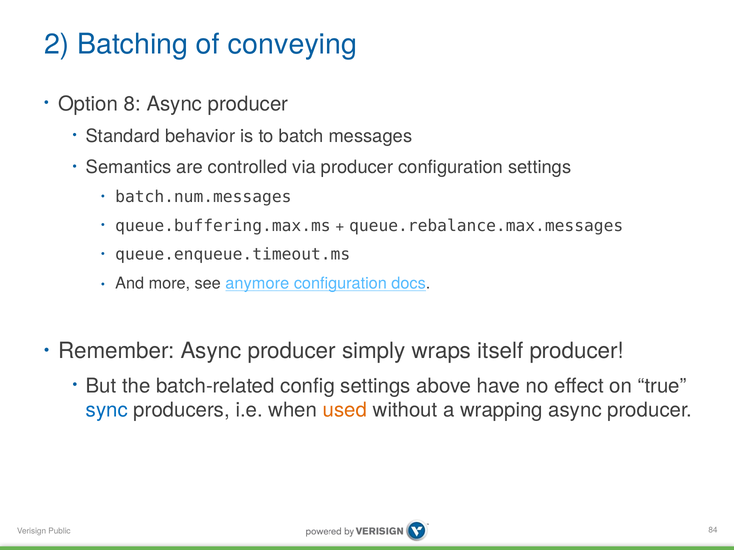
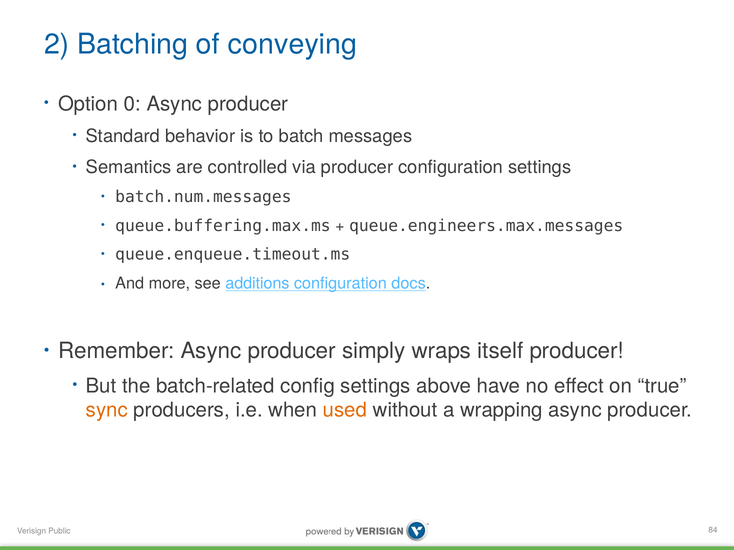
8: 8 -> 0 (132, 104)
queue.rebalance.max.messages: queue.rebalance.max.messages -> queue.engineers.max.messages (486, 226)
anymore: anymore -> additions (257, 284)
sync colour: blue -> orange (107, 411)
